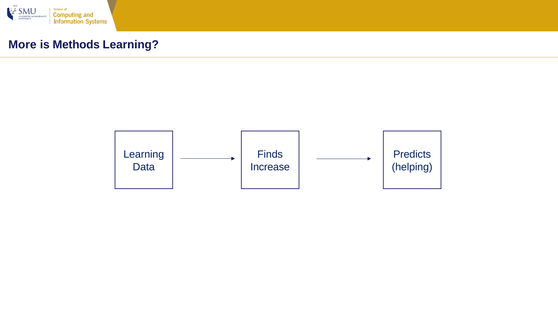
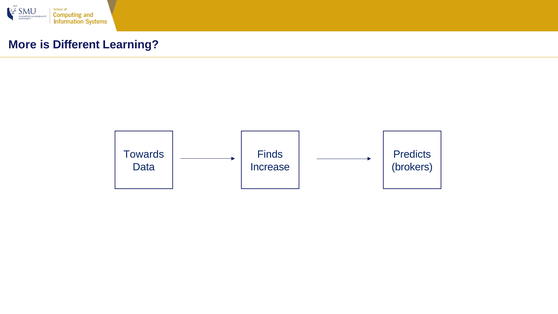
Methods: Methods -> Different (76, 45)
Learning: Learning -> Towards (144, 154)
helping: helping -> brokers (412, 167)
